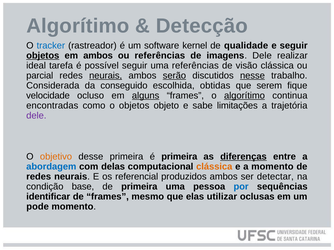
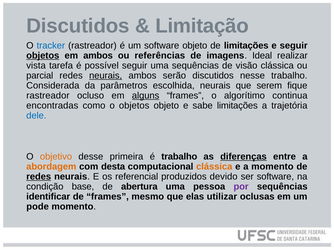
Algorítimo: Algorítimo -> Discutidos (78, 26)
Detecção: Detecção -> Limitação (202, 26)
software kernel: kernel -> objeto (195, 46)
de qualidade: qualidade -> limitações (246, 46)
imagens Dele: Dele -> Ideal (262, 56)
ideal: ideal -> vista (36, 66)
uma referências: referências -> sequências (195, 66)
serão underline: present -> none (174, 76)
nesse underline: present -> none (252, 76)
conseguido: conseguido -> parâmetros (124, 86)
escolhida obtidas: obtidas -> neurais (215, 86)
velocidade: velocidade -> rastreador (48, 96)
algorítimo underline: present -> none (244, 96)
dele colour: purple -> blue (36, 116)
é primeira: primeira -> trabalho (179, 157)
abordagem colour: blue -> orange (51, 167)
delas: delas -> desta (113, 167)
redes underline: none -> present (39, 177)
produzidos ambos: ambos -> devido (224, 177)
ser detectar: detectar -> software (275, 177)
de primeira: primeira -> abertura (139, 187)
por colour: blue -> purple (241, 187)
